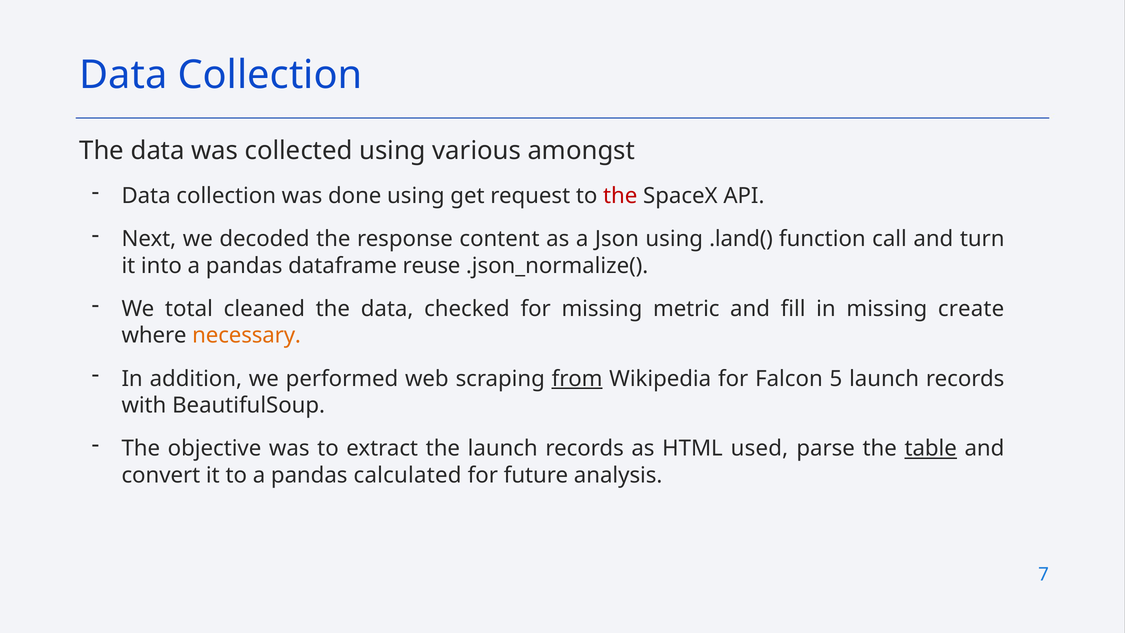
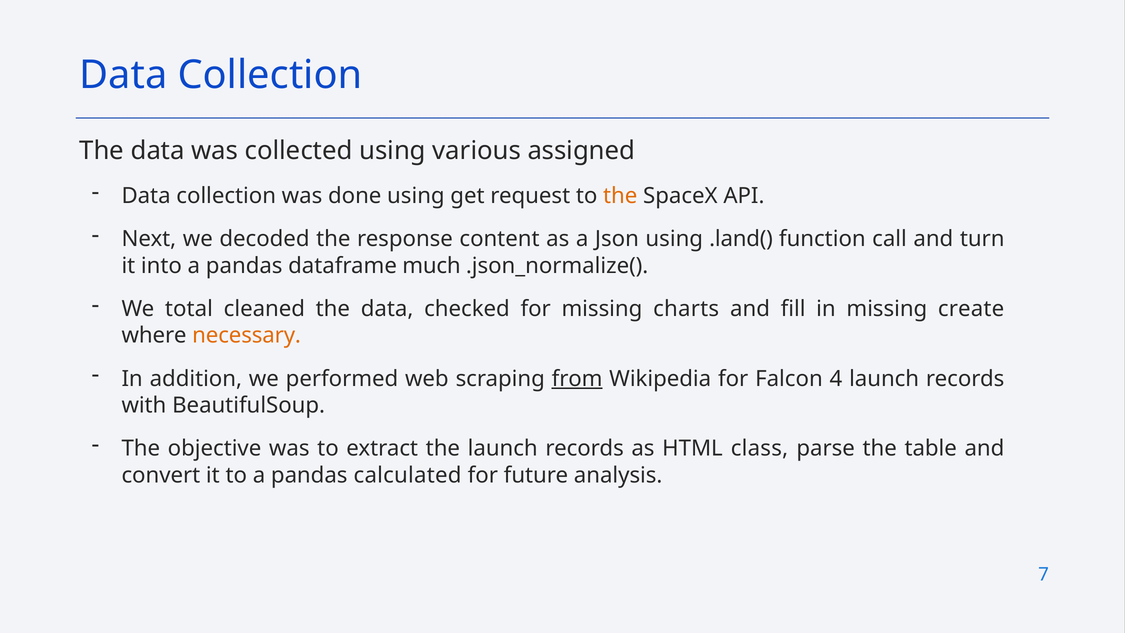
amongst: amongst -> assigned (581, 151)
the colour: red -> orange (620, 196)
reuse: reuse -> much (431, 266)
metric: metric -> charts (686, 309)
5: 5 -> 4 (836, 379)
used: used -> class (759, 448)
table underline: present -> none (931, 448)
